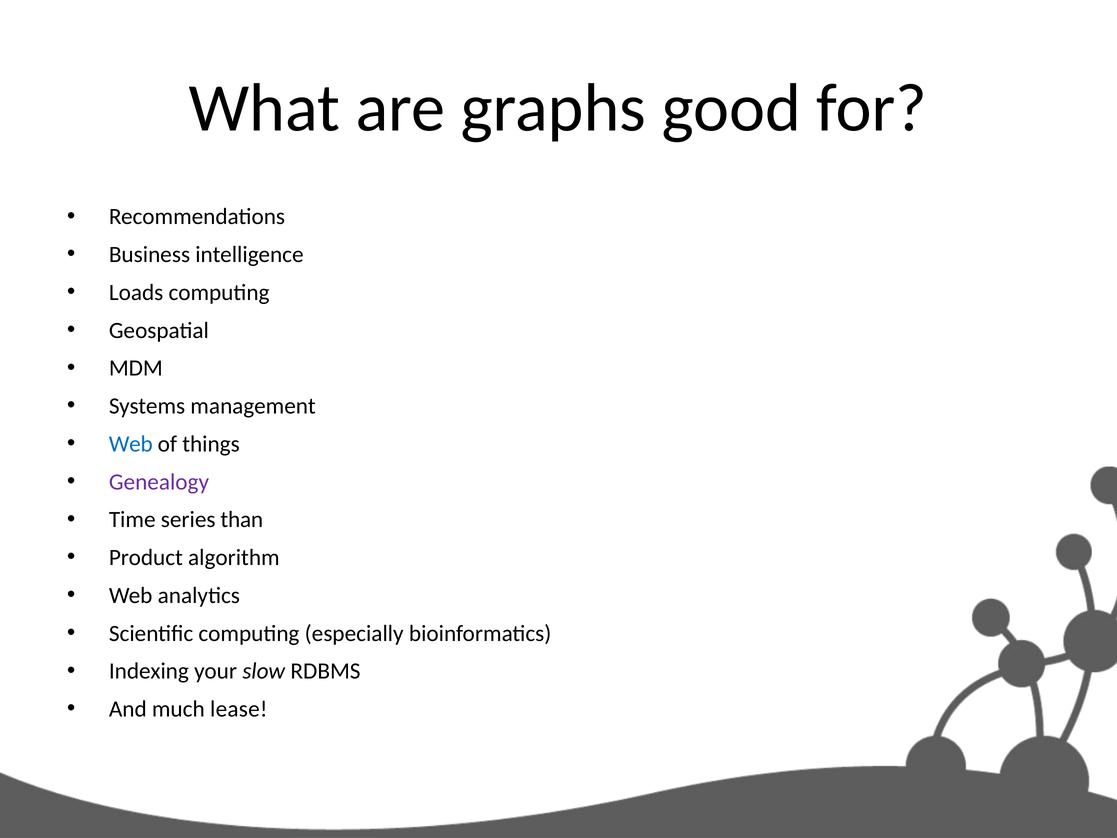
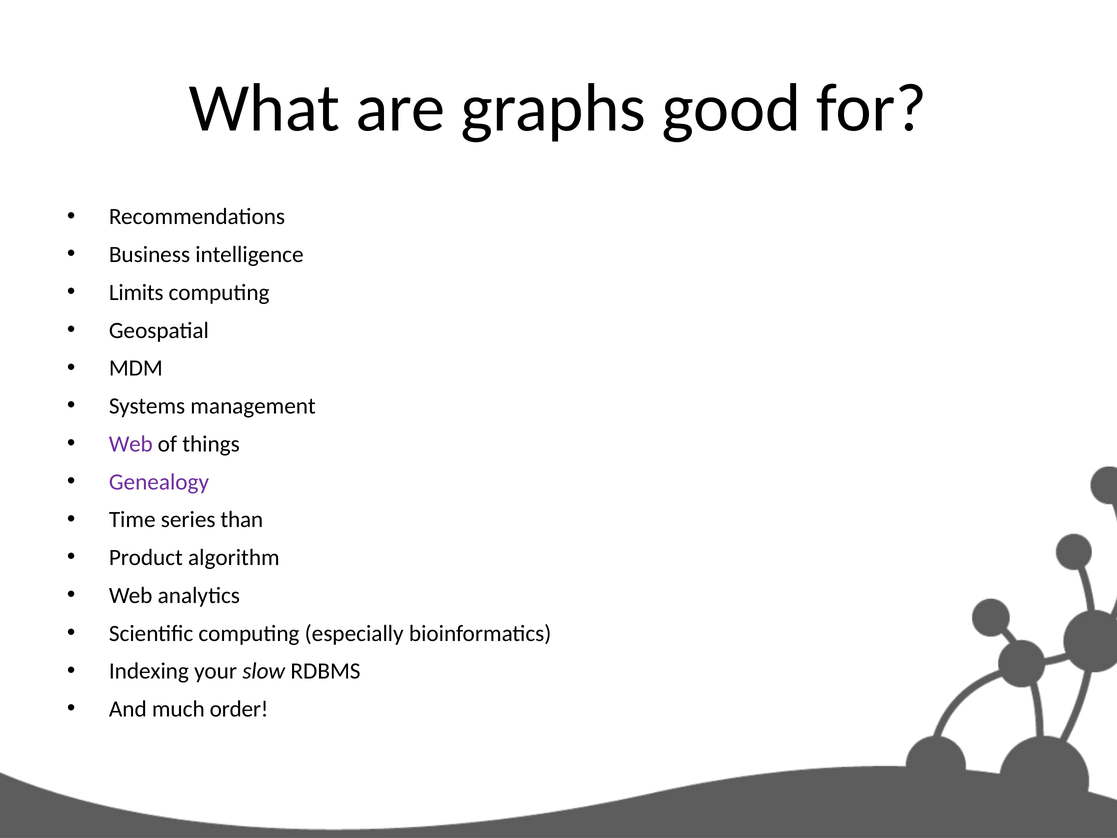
Loads: Loads -> Limits (136, 292)
Web colour: blue -> purple (131, 444)
lease: lease -> order (239, 709)
